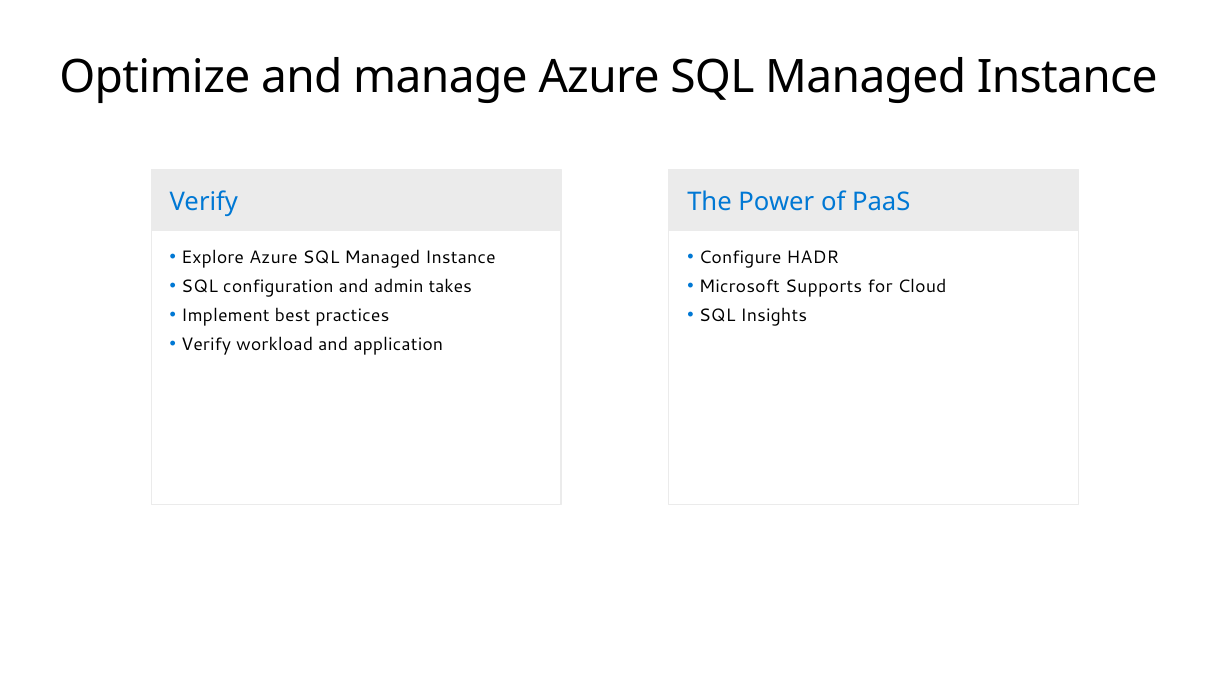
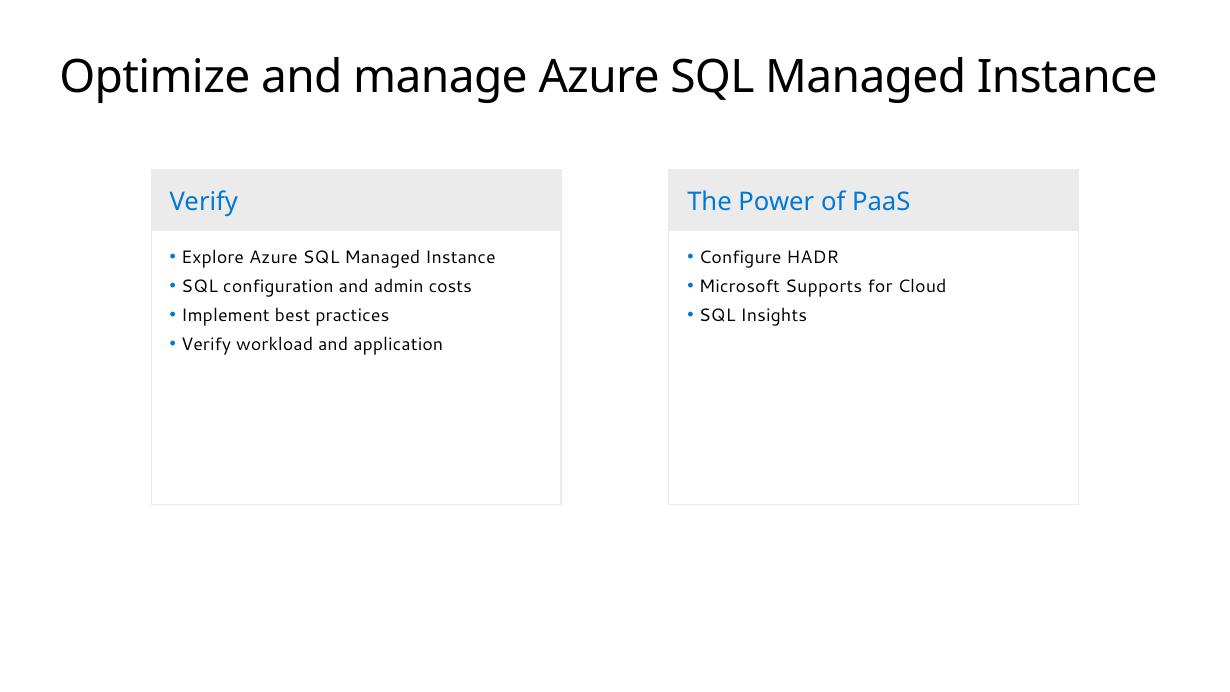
takes: takes -> costs (450, 286)
